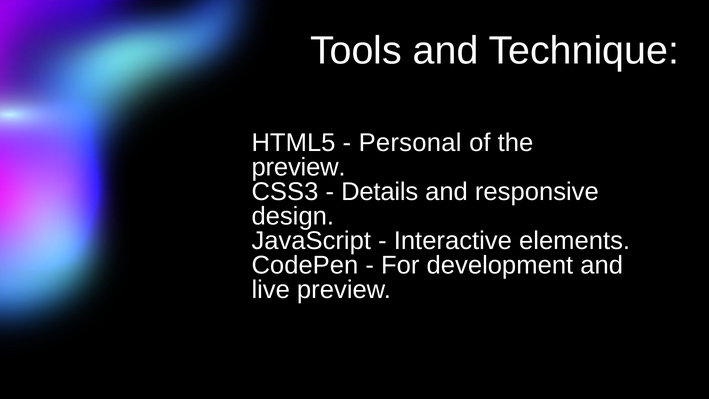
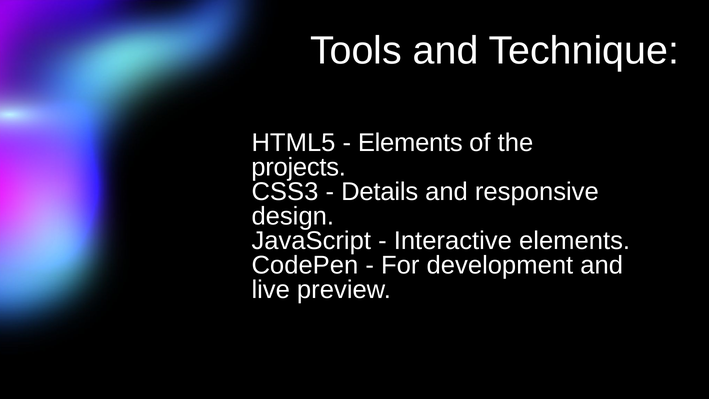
Personal: Personal -> Elements (410, 143)
preview: preview -> projects (299, 167)
